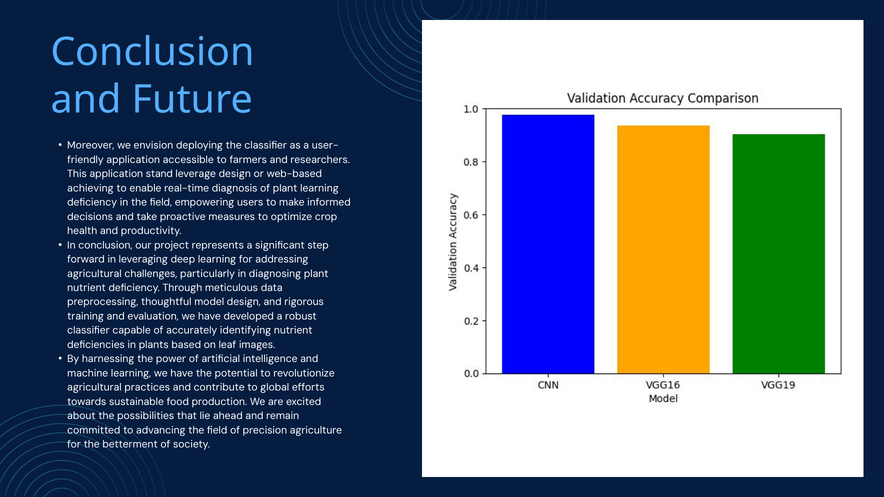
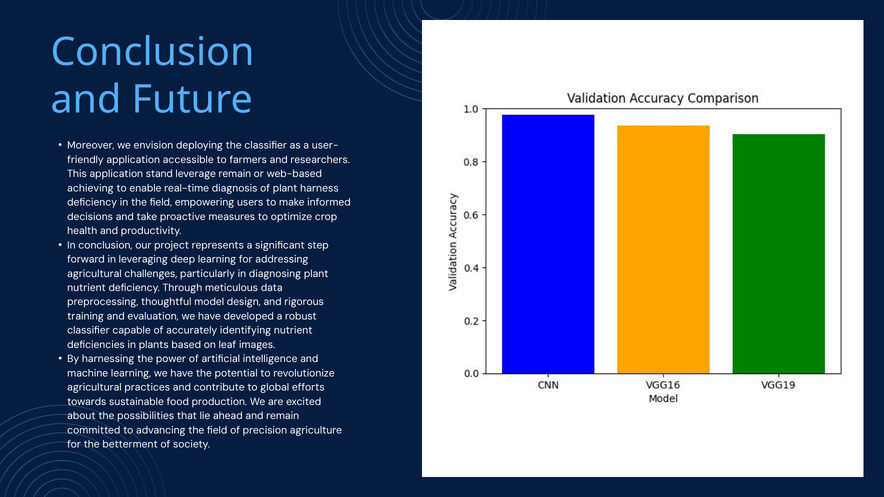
leverage design: design -> remain (235, 174)
plant learning: learning -> harness (319, 188)
